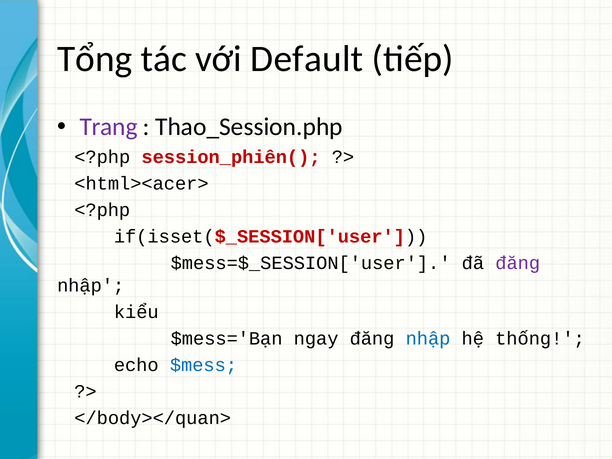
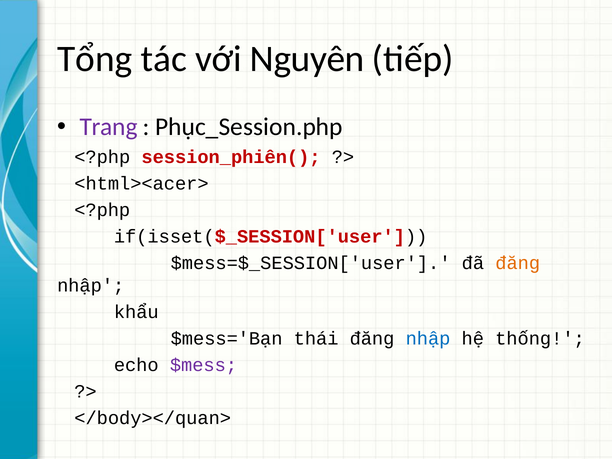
Default: Default -> Nguyên (307, 59)
Thao_Session.php: Thao_Session.php -> Phục_Session.php (249, 127)
đăng colour: purple -> orange (518, 263)
kiểu: kiểu -> khẩu (136, 312)
ngay: ngay -> thái (316, 339)
$mess colour: blue -> purple (203, 365)
